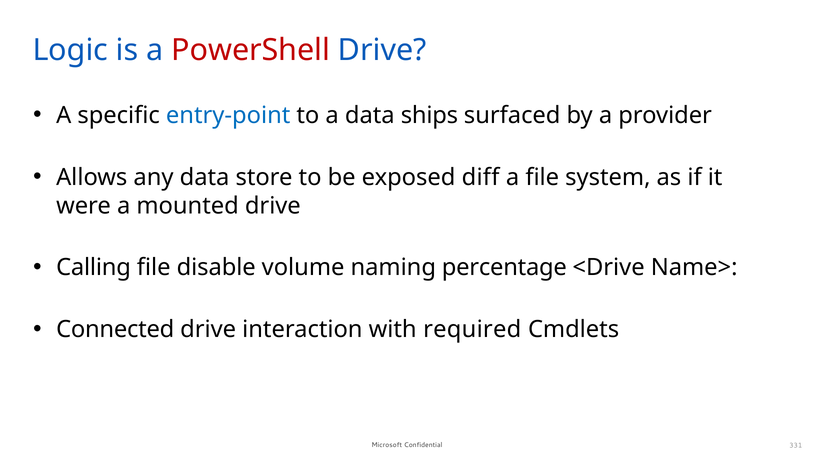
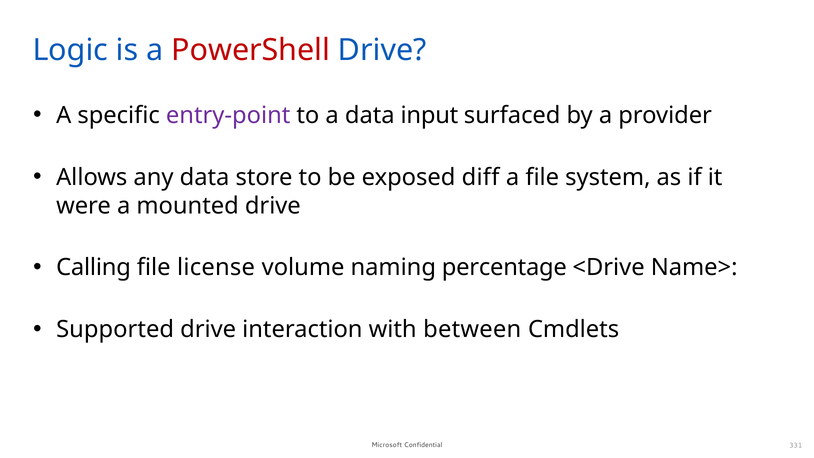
entry-point colour: blue -> purple (228, 115)
ships: ships -> input (429, 115)
disable: disable -> license (216, 268)
Connected: Connected -> Supported (115, 330)
required: required -> between (472, 330)
